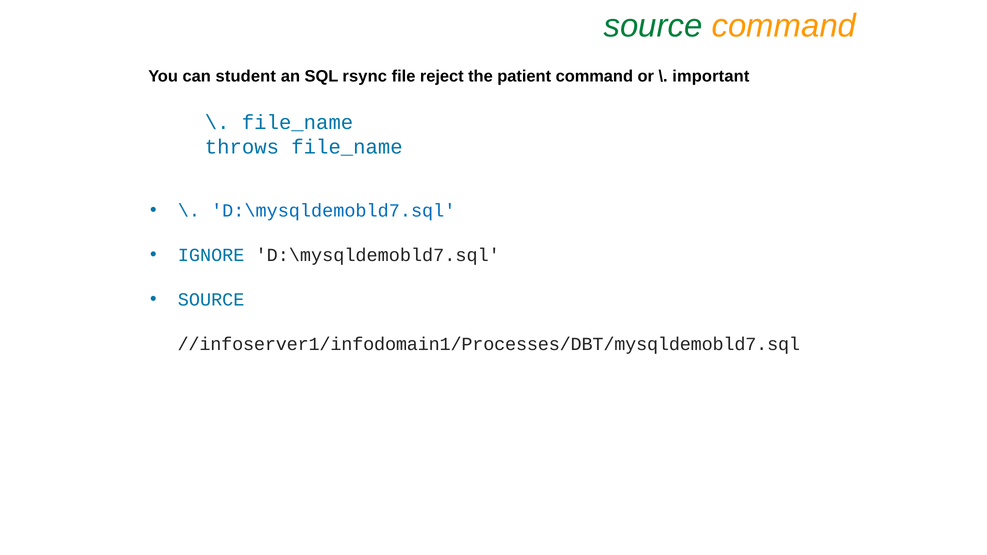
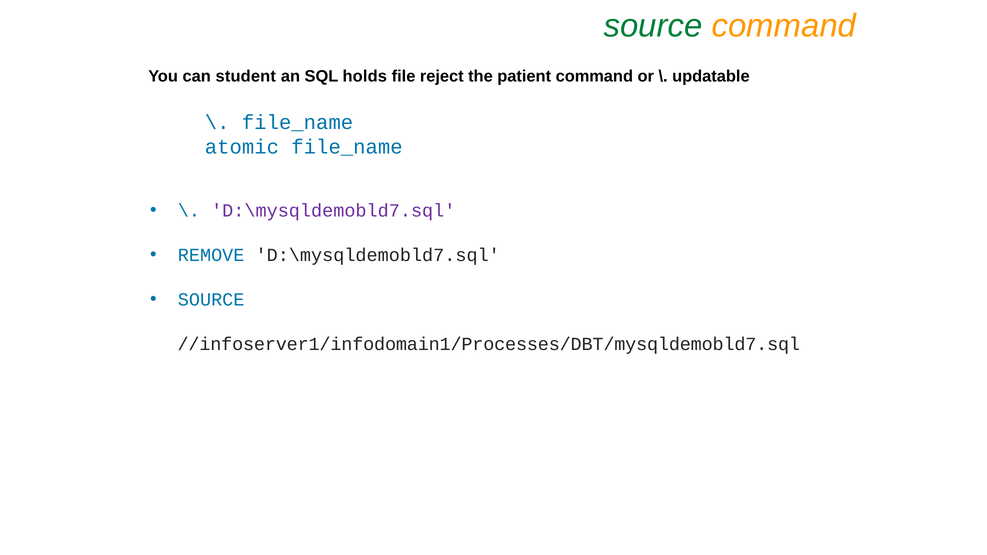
rsync: rsync -> holds (365, 76)
important: important -> updatable (711, 76)
throws: throws -> atomic (242, 147)
D:\mysqldemobld7.sql colour: blue -> purple (333, 211)
IGNORE: IGNORE -> REMOVE (211, 255)
